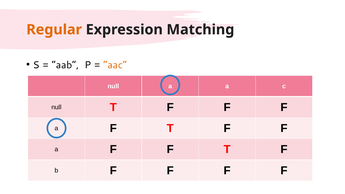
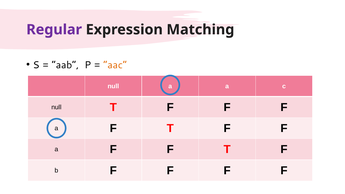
Regular colour: orange -> purple (54, 30)
